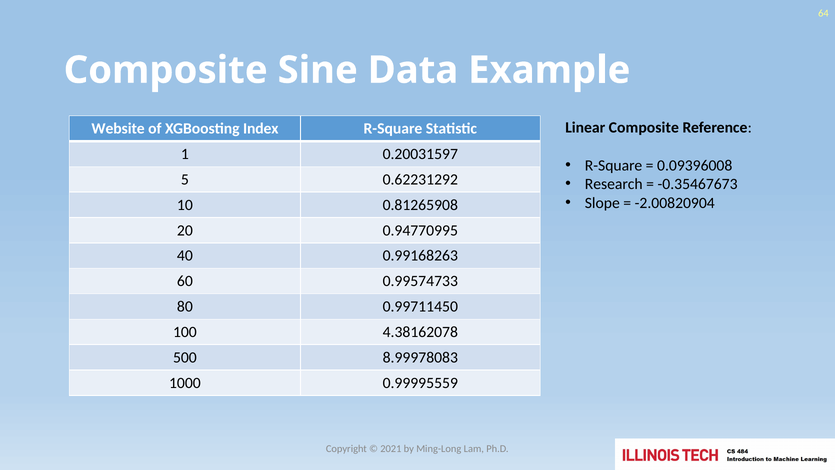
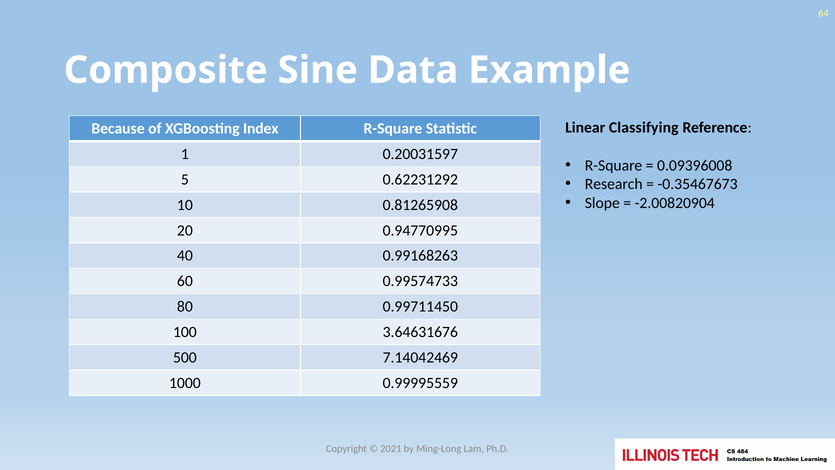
Linear Composite: Composite -> Classifying (644, 128)
Website: Website -> Because (118, 129)
4.38162078: 4.38162078 -> 3.64631676 (420, 332)
8.99978083: 8.99978083 -> 7.14042469 (420, 357)
